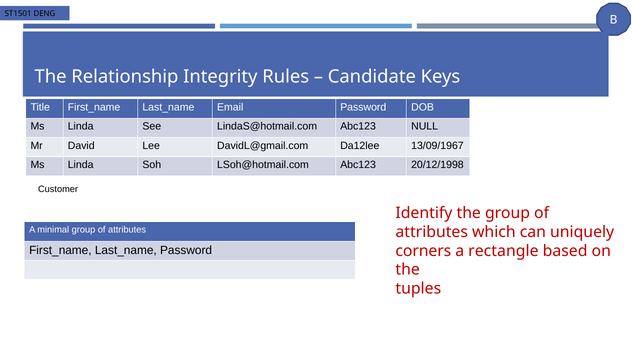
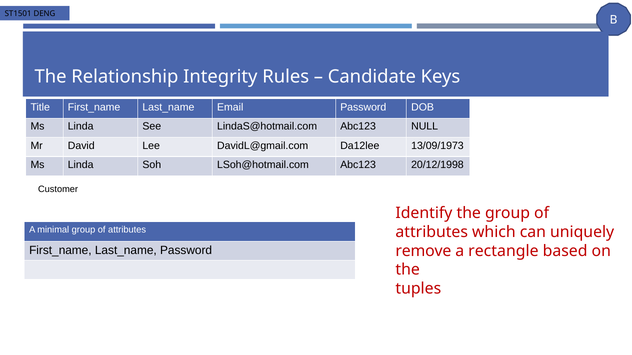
13/09/1967: 13/09/1967 -> 13/09/1973 (437, 146)
corners: corners -> remove (423, 251)
